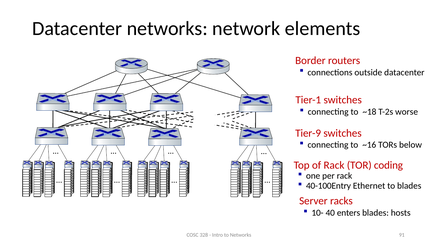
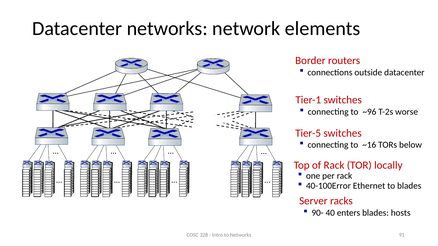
~18: ~18 -> ~96 (369, 112)
Tier-9: Tier-9 -> Tier-5 (308, 133)
coding: coding -> locally (388, 165)
40-100Entry: 40-100Entry -> 40-100Error (328, 186)
10-: 10- -> 90- (318, 213)
